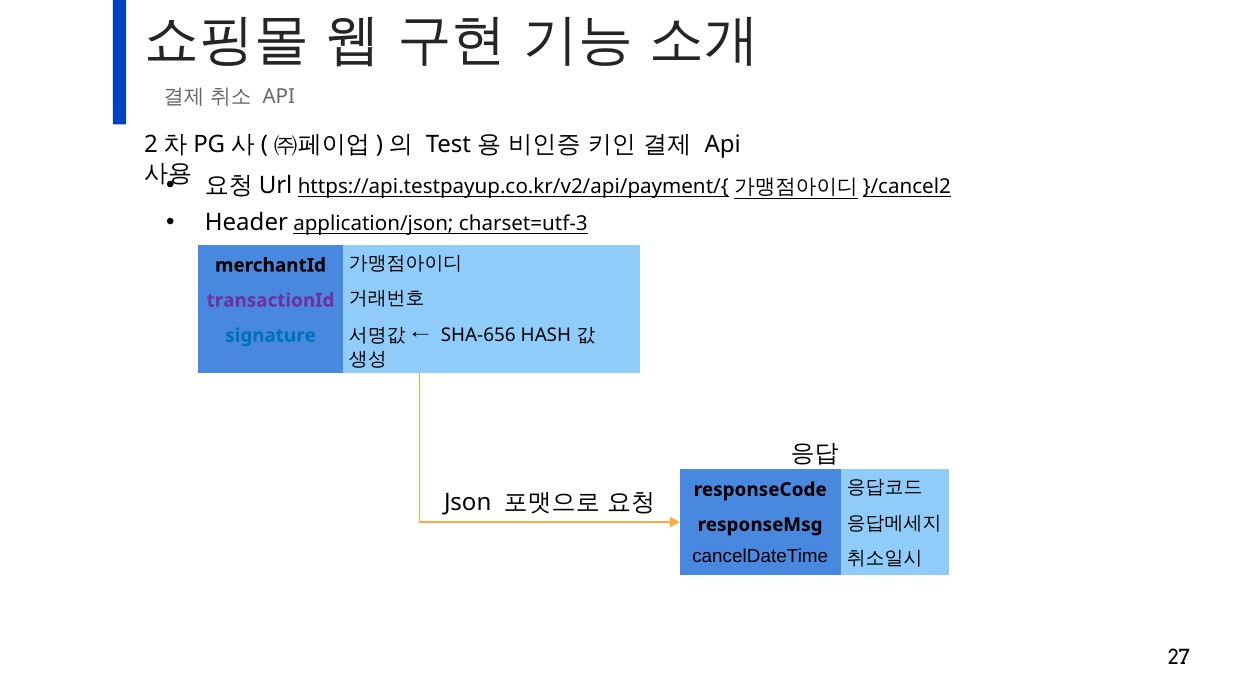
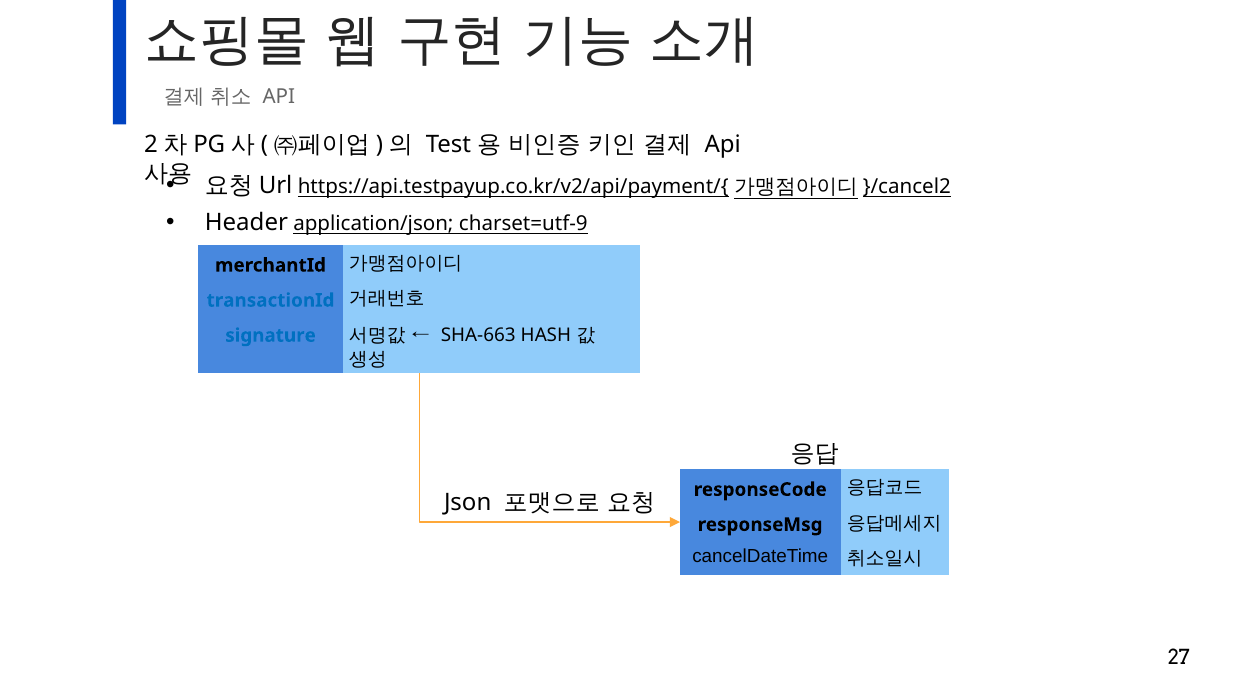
charset=utf-3: charset=utf-3 -> charset=utf-9 (523, 224)
transactionId colour: purple -> blue (271, 301)
SHA-656: SHA-656 -> SHA-663 (478, 336)
